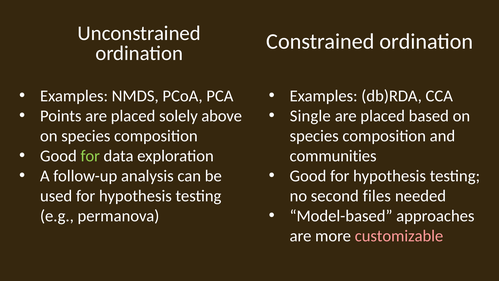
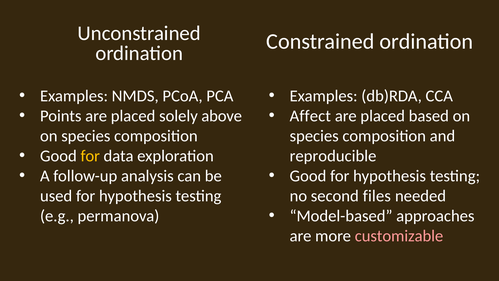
Single: Single -> Affect (310, 116)
for colour: light green -> yellow (90, 156)
communities: communities -> reproducible (333, 156)
